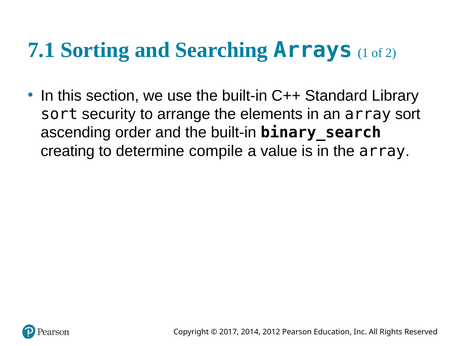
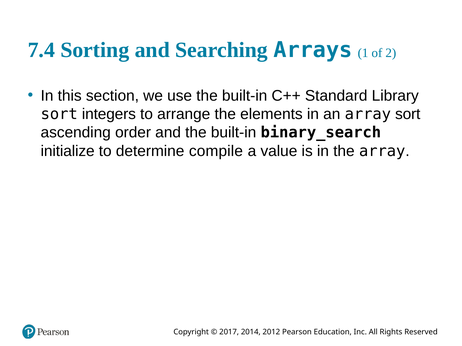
7.1: 7.1 -> 7.4 (41, 50)
security: security -> integers (109, 114)
creating: creating -> initialize (68, 151)
